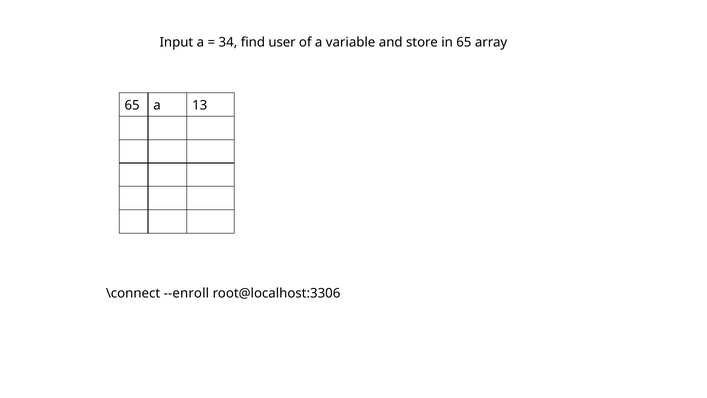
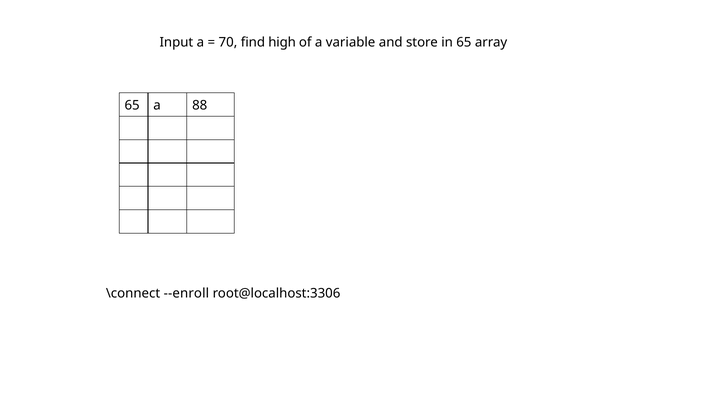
34: 34 -> 70 (228, 42)
user: user -> high (282, 42)
13: 13 -> 88 (200, 105)
